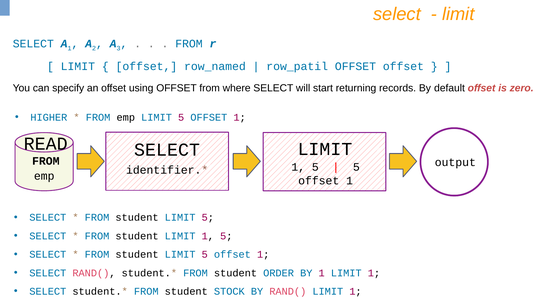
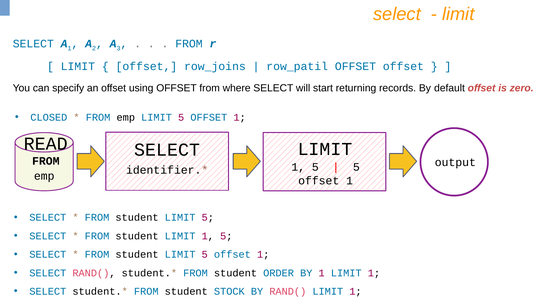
row_named: row_named -> row_joins (215, 66)
HIGHER: HIGHER -> CLOSED (49, 117)
